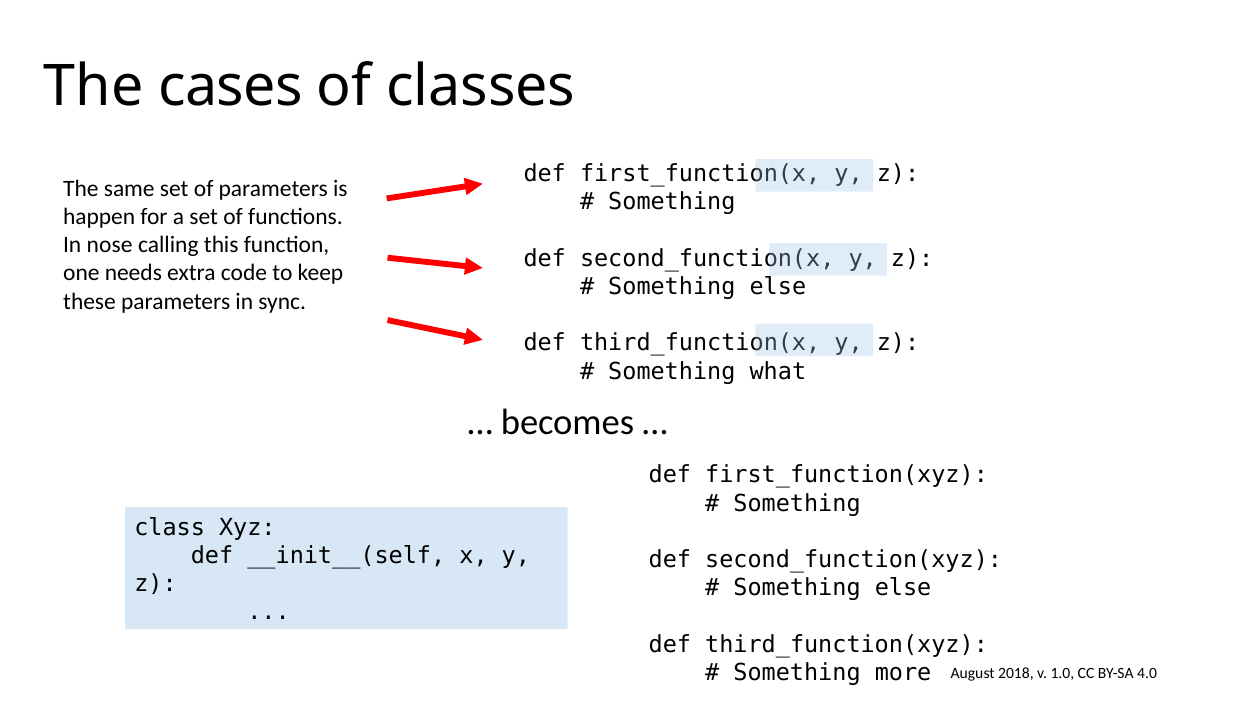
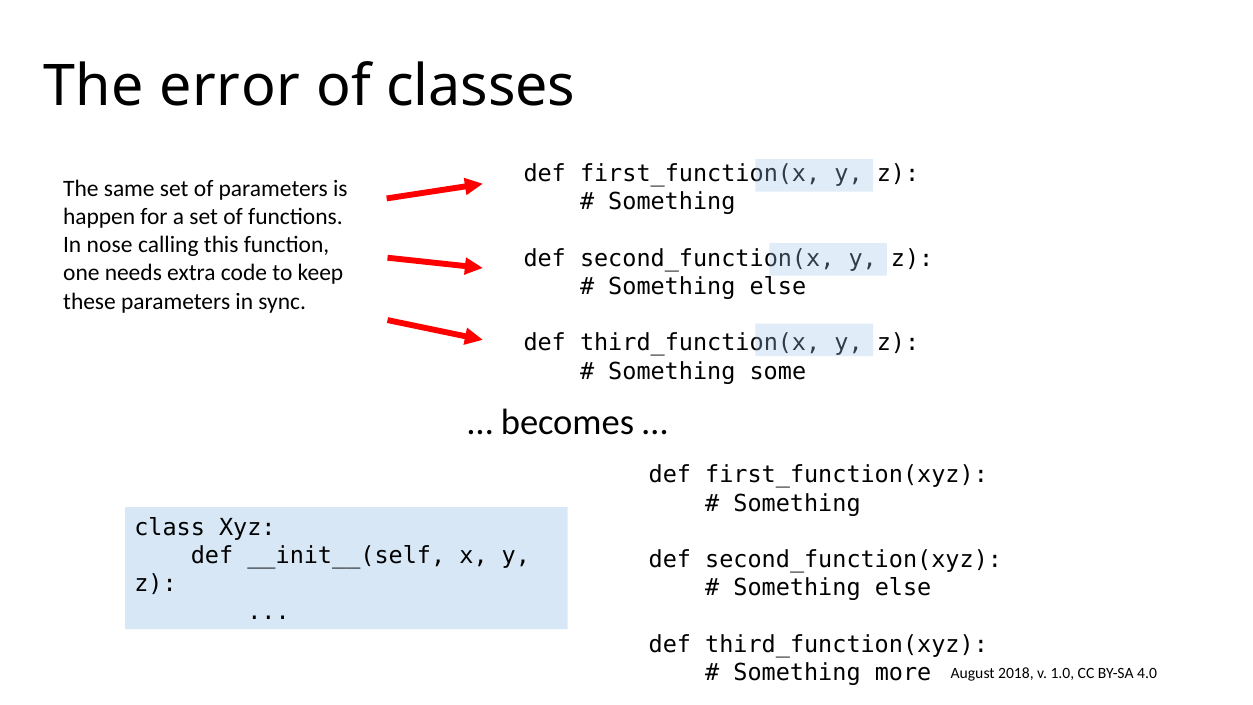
cases: cases -> error (230, 86)
what: what -> some (778, 371)
